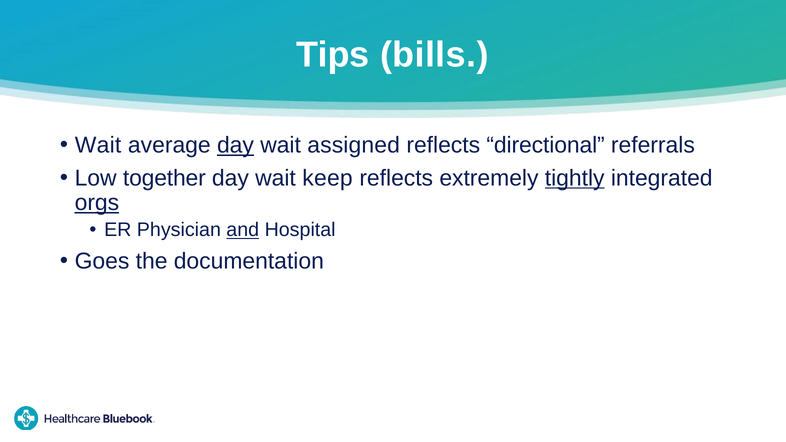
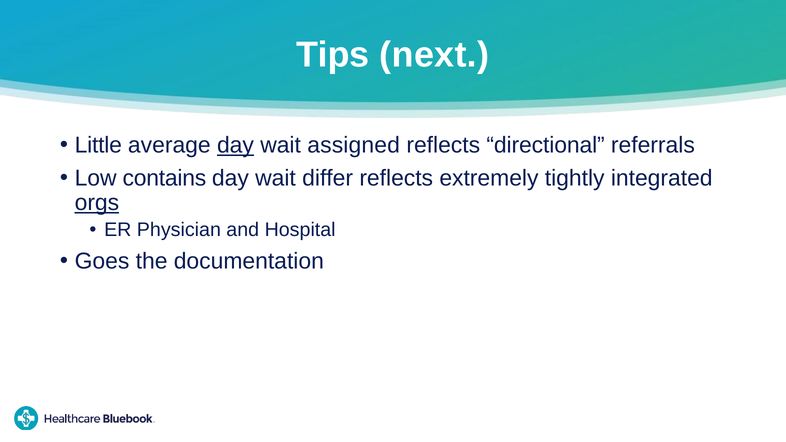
bills: bills -> next (434, 55)
Wait: Wait -> Little (98, 145)
together: together -> contains (164, 178)
keep: keep -> differ (328, 178)
tightly underline: present -> none (575, 178)
and underline: present -> none (243, 230)
